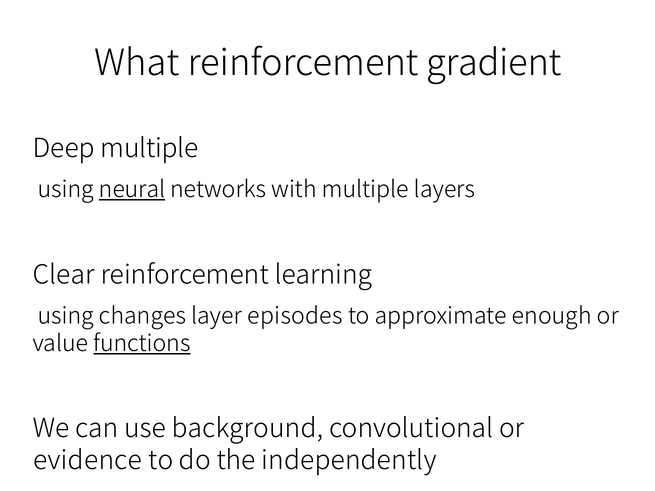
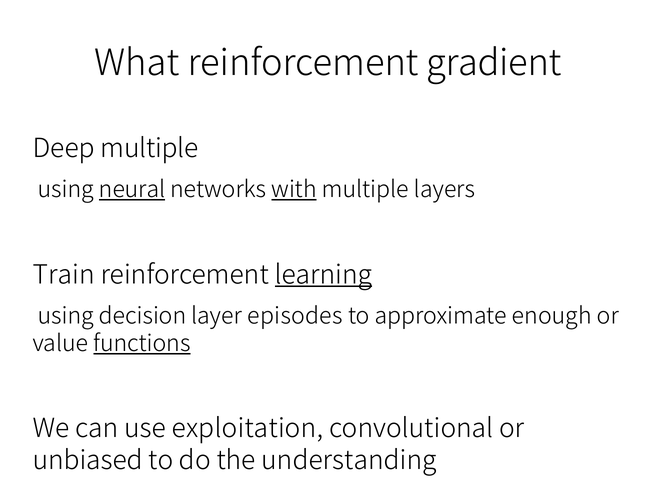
with underline: none -> present (294, 190)
Clear: Clear -> Train (64, 275)
learning underline: none -> present (323, 275)
changes: changes -> decision (143, 316)
background: background -> exploitation (247, 429)
evidence: evidence -> unbiased (88, 461)
independently: independently -> understanding (349, 461)
